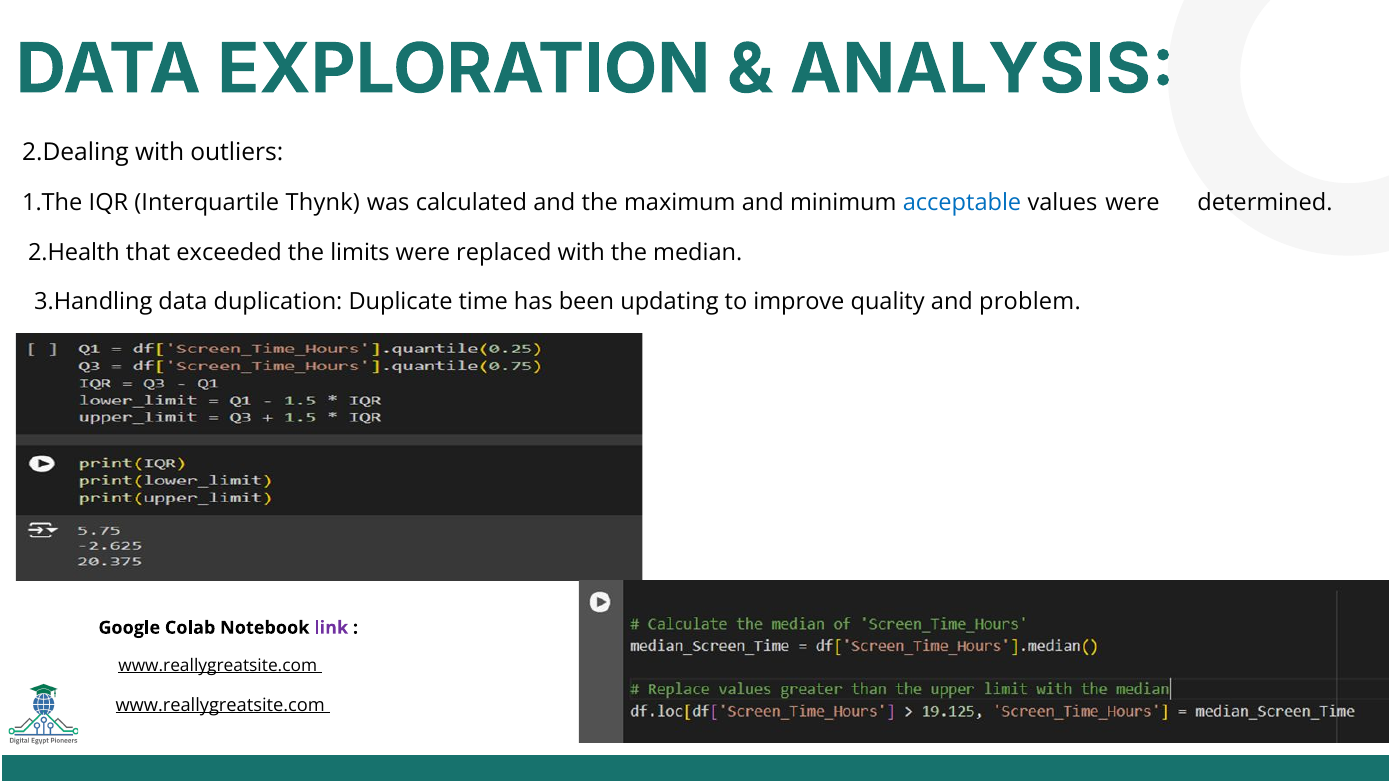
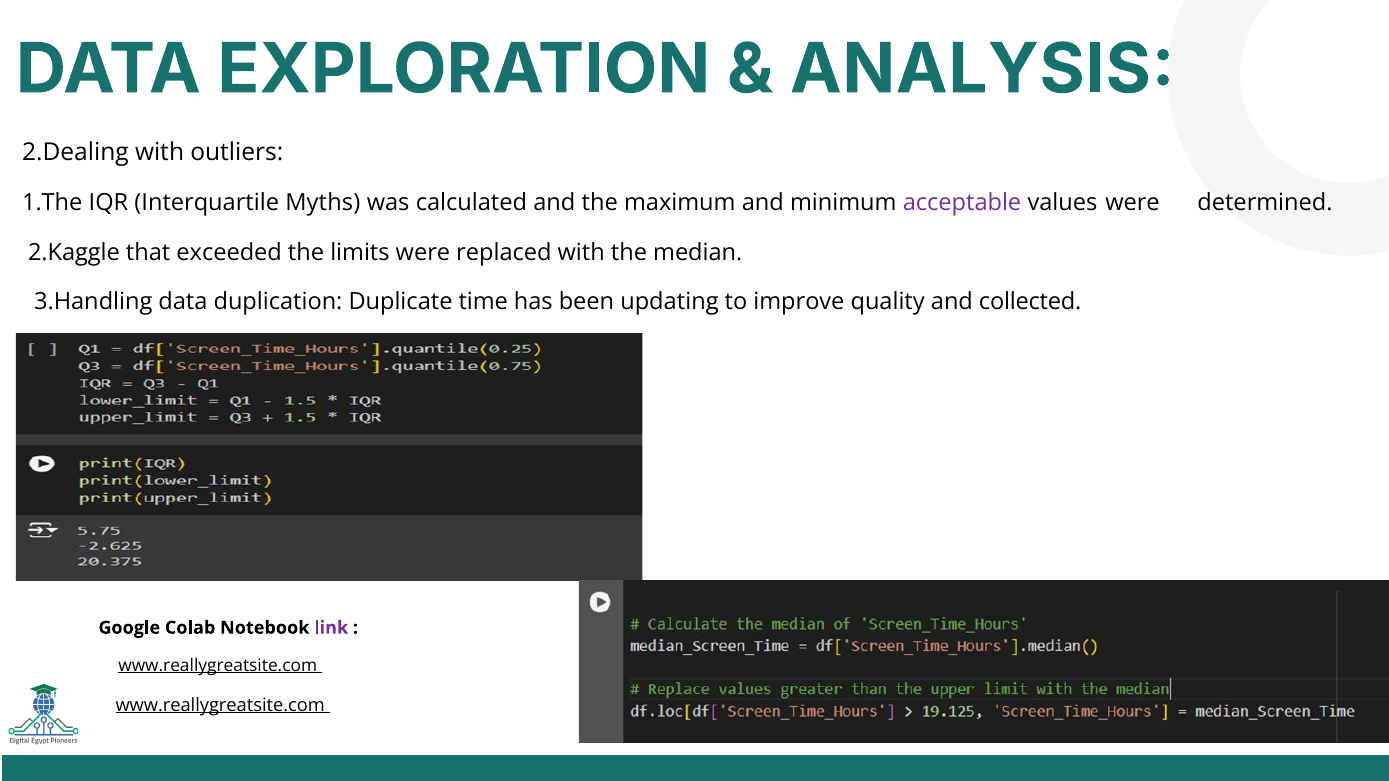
Thynk: Thynk -> Myths (323, 203)
acceptable colour: blue -> purple (962, 203)
2.Health: 2.Health -> 2.Kaggle (74, 252)
problem: problem -> collected (1030, 302)
